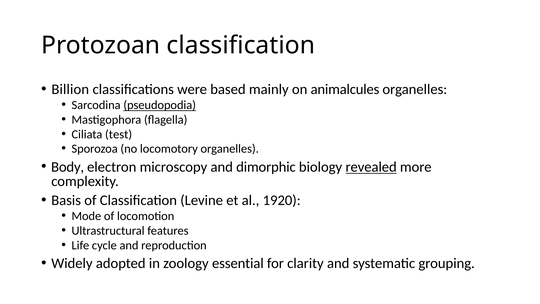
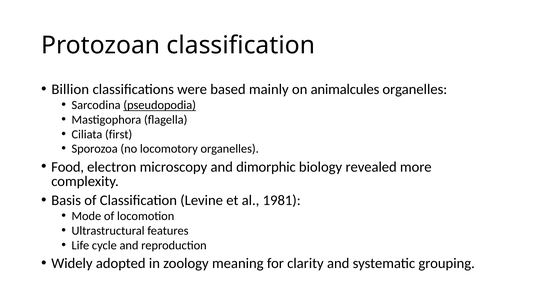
test: test -> first (119, 134)
Body: Body -> Food (68, 167)
revealed underline: present -> none (371, 167)
1920: 1920 -> 1981 (282, 200)
essential: essential -> meaning (238, 263)
